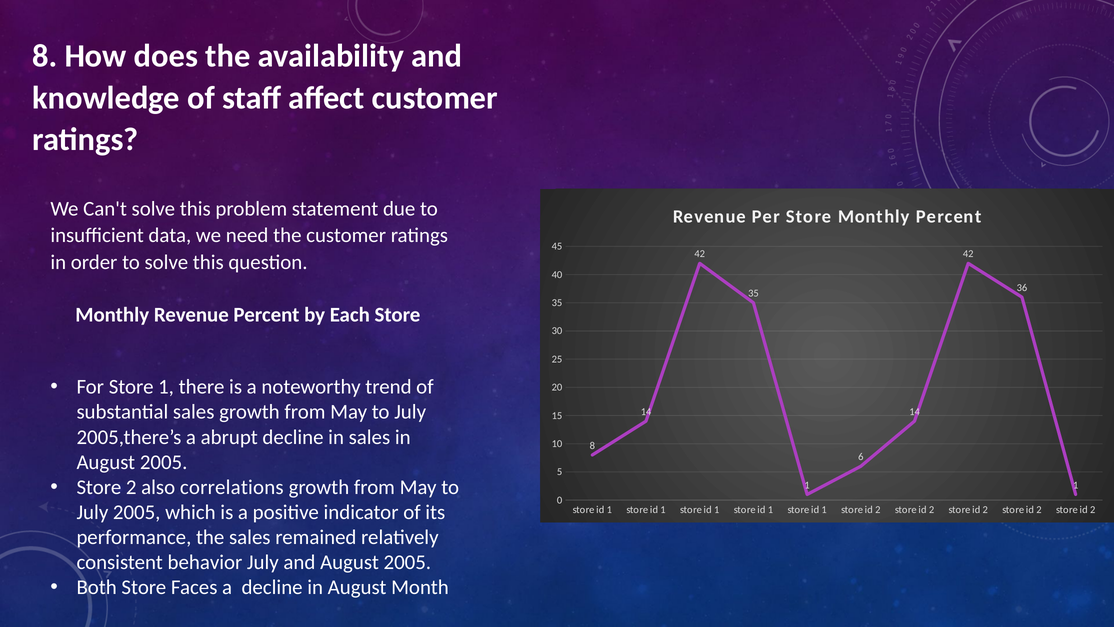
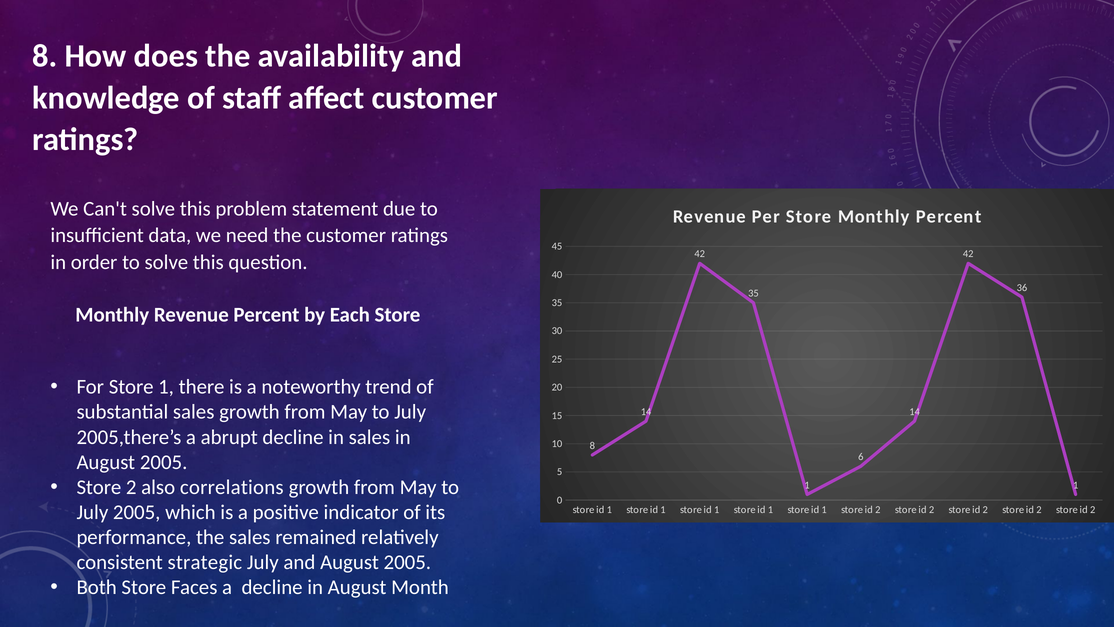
behavior: behavior -> strategic (205, 562)
